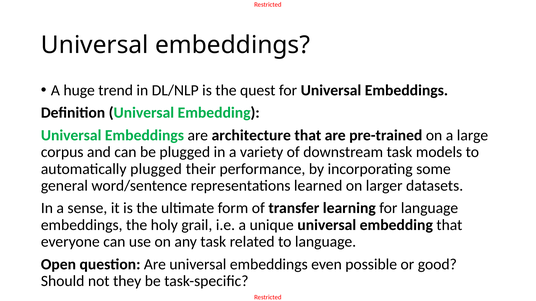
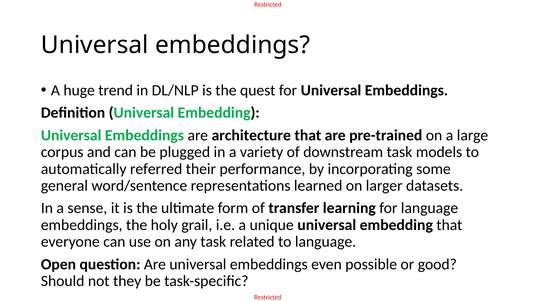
automatically plugged: plugged -> referred (156, 169)
